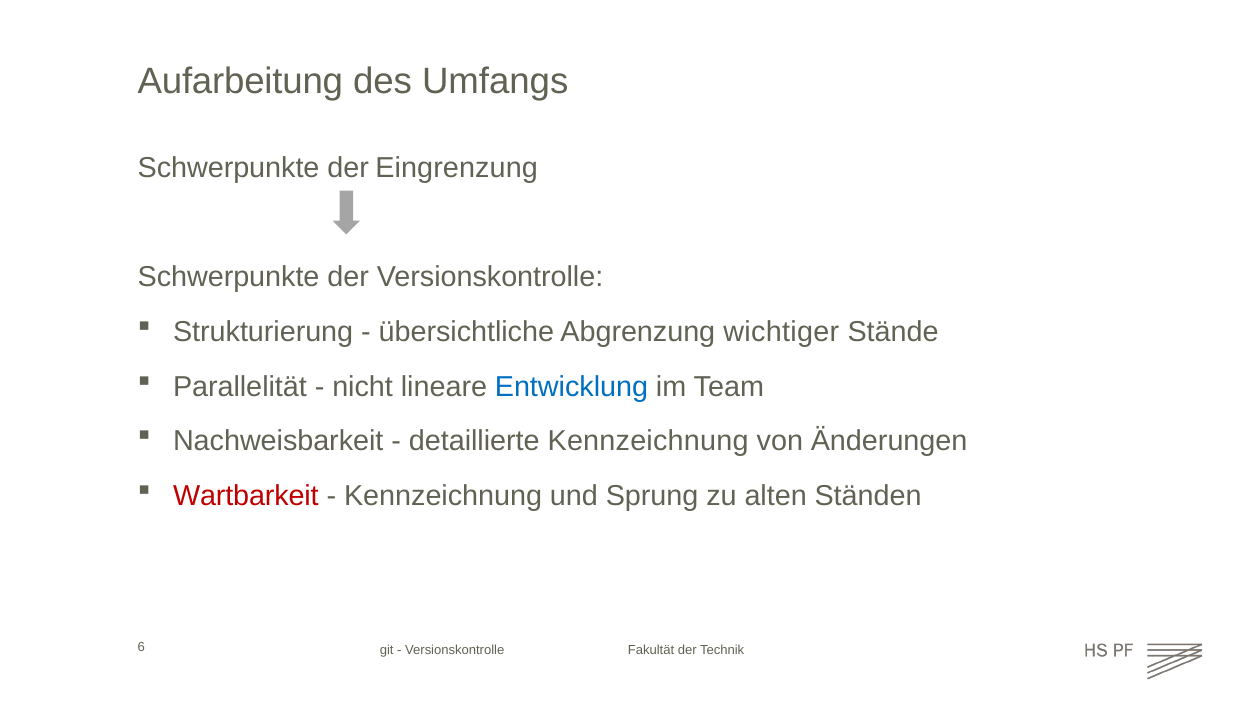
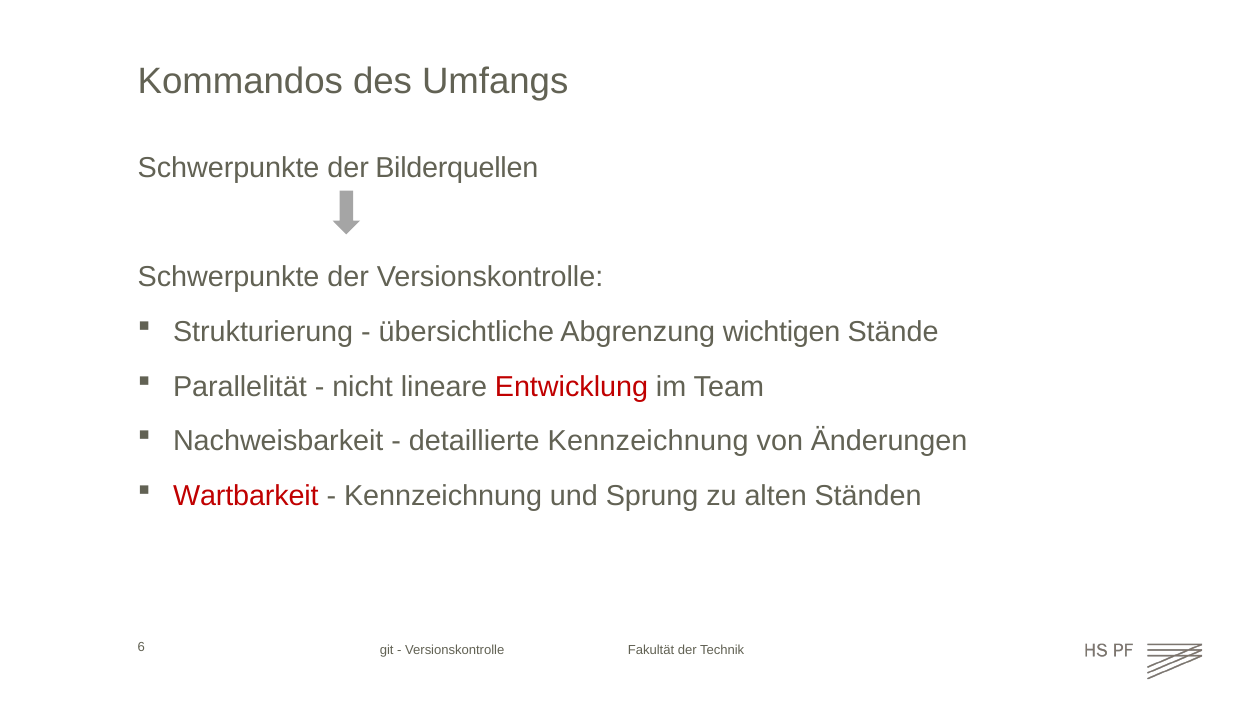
Aufarbeitung: Aufarbeitung -> Kommandos (240, 81)
Eingrenzung: Eingrenzung -> Bilderquellen (457, 168)
wichtiger: wichtiger -> wichtigen (782, 332)
Entwicklung colour: blue -> red (572, 386)
